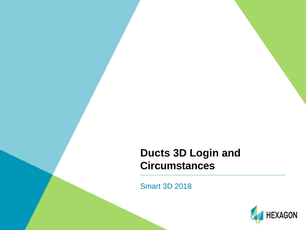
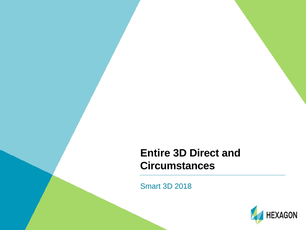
Ducts: Ducts -> Entire (155, 153)
Login: Login -> Direct (204, 153)
